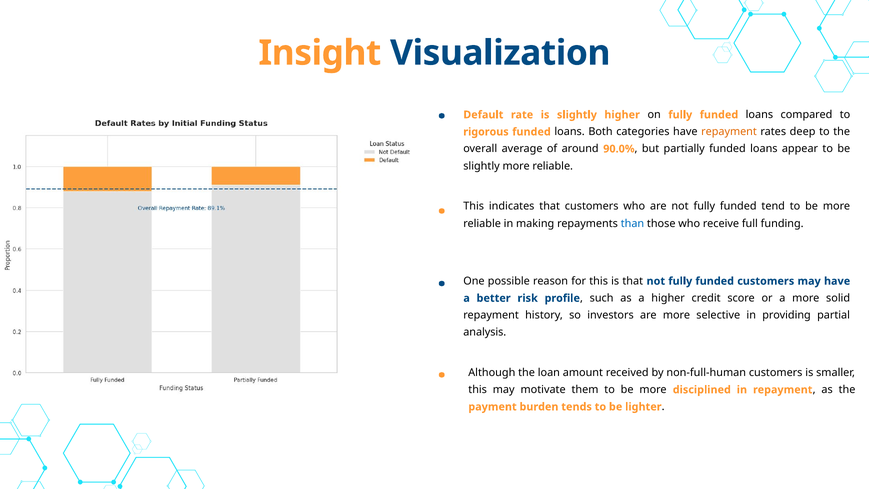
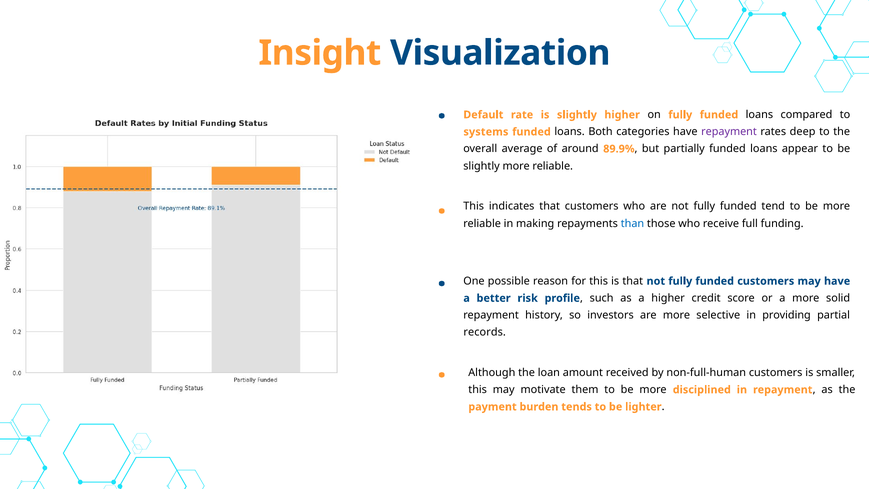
rigorous: rigorous -> systems (486, 132)
repayment colour: orange -> purple (729, 132)
90.0%: 90.0% -> 89.9% (619, 149)
analysis: analysis -> records (485, 332)
